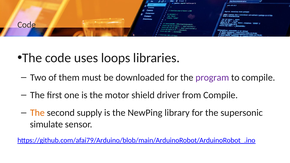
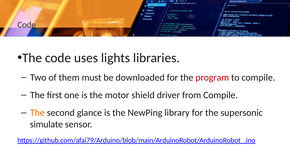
loops: loops -> lights (116, 58)
program colour: purple -> red (212, 78)
supply: supply -> glance (89, 113)
